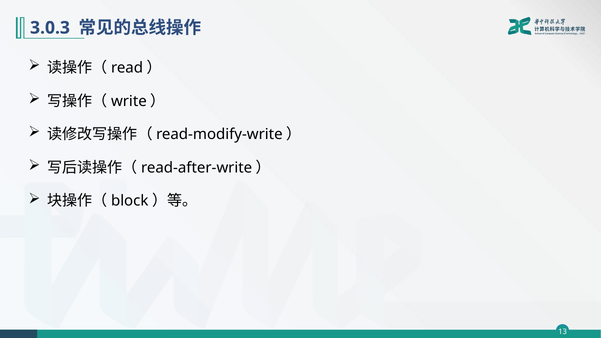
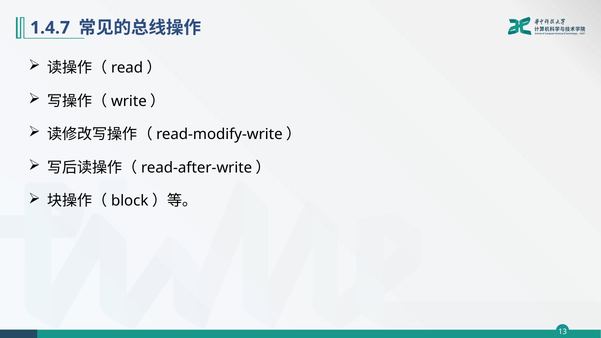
3.0.3: 3.0.3 -> 1.4.7 (50, 28)
